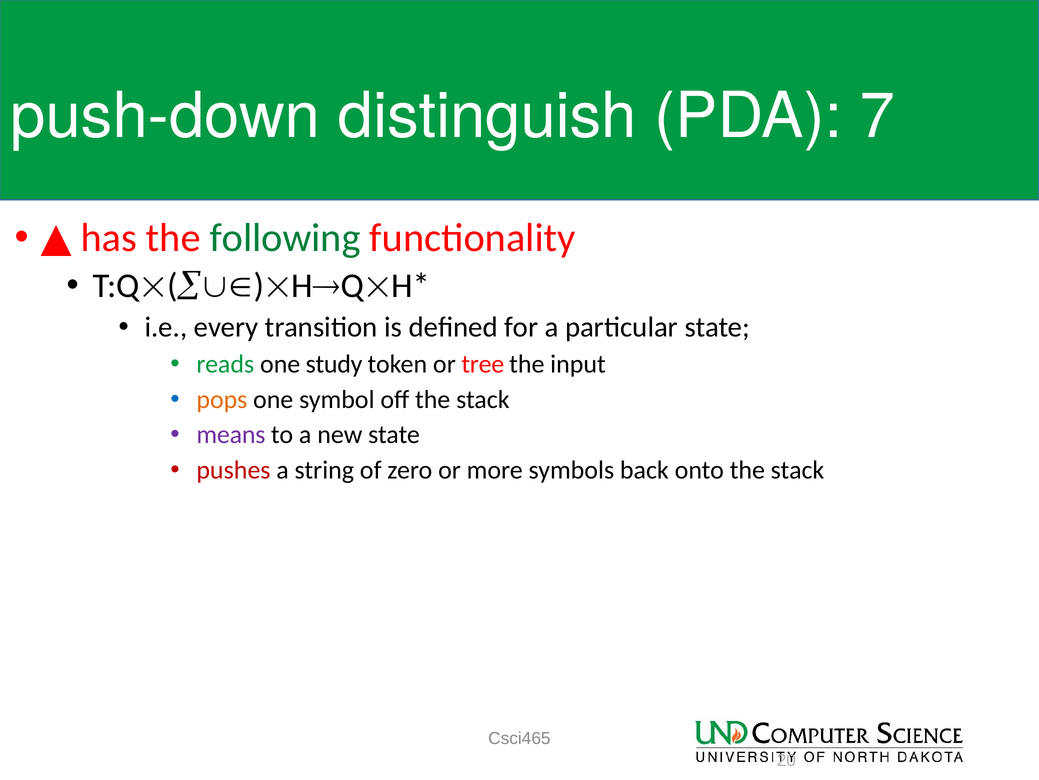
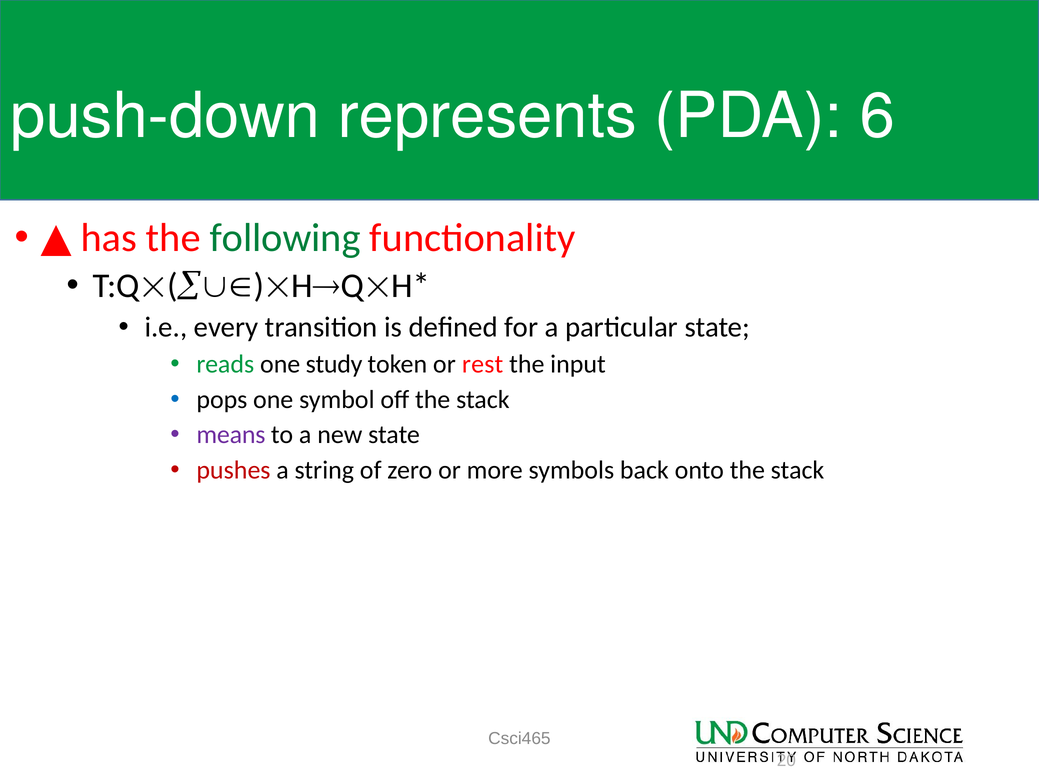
distinguish: distinguish -> represents (487, 116)
7: 7 -> 6 (878, 116)
tree: tree -> rest (483, 364)
pops colour: orange -> black (222, 399)
